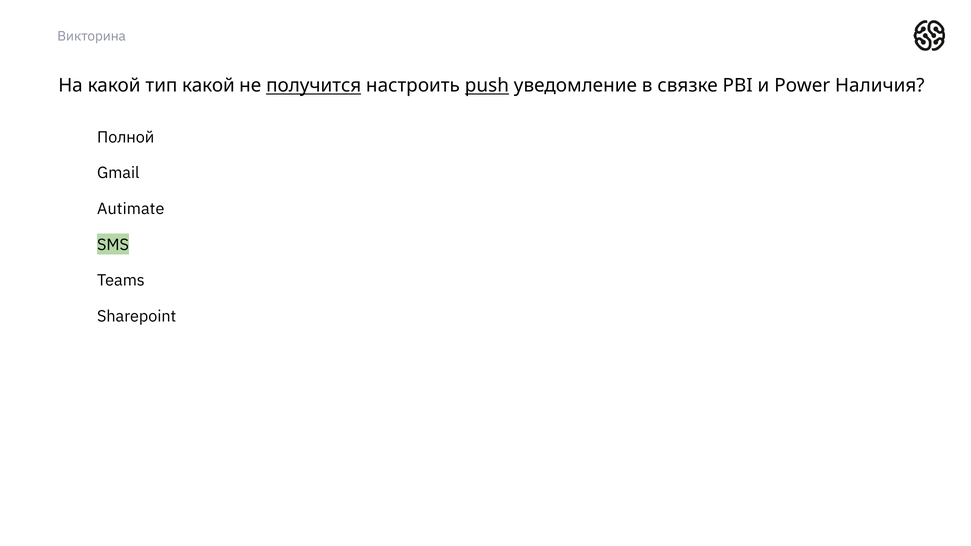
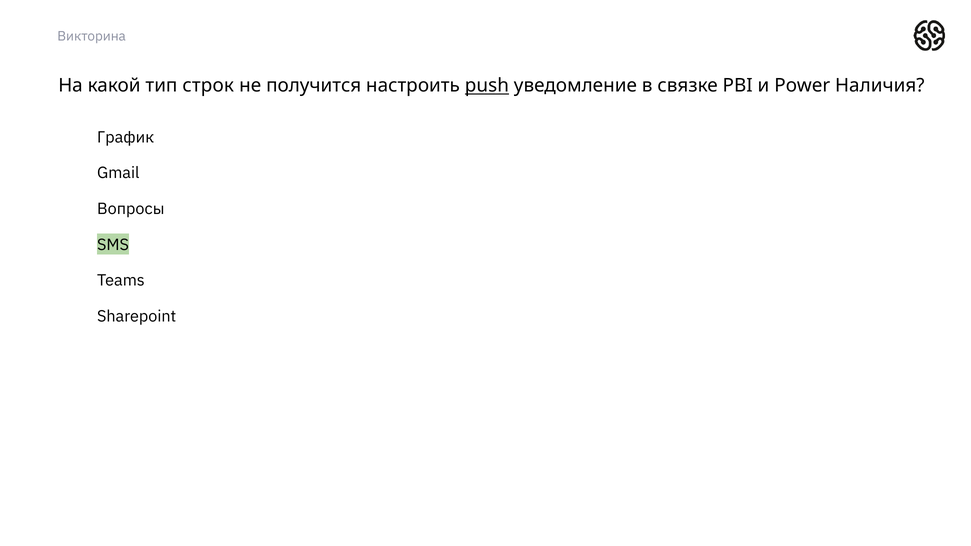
тип какой: какой -> строк (208, 86)
получится underline: present -> none (314, 86)
Полной: Полной -> График (126, 137)
Autimate: Autimate -> Вопросы (131, 209)
